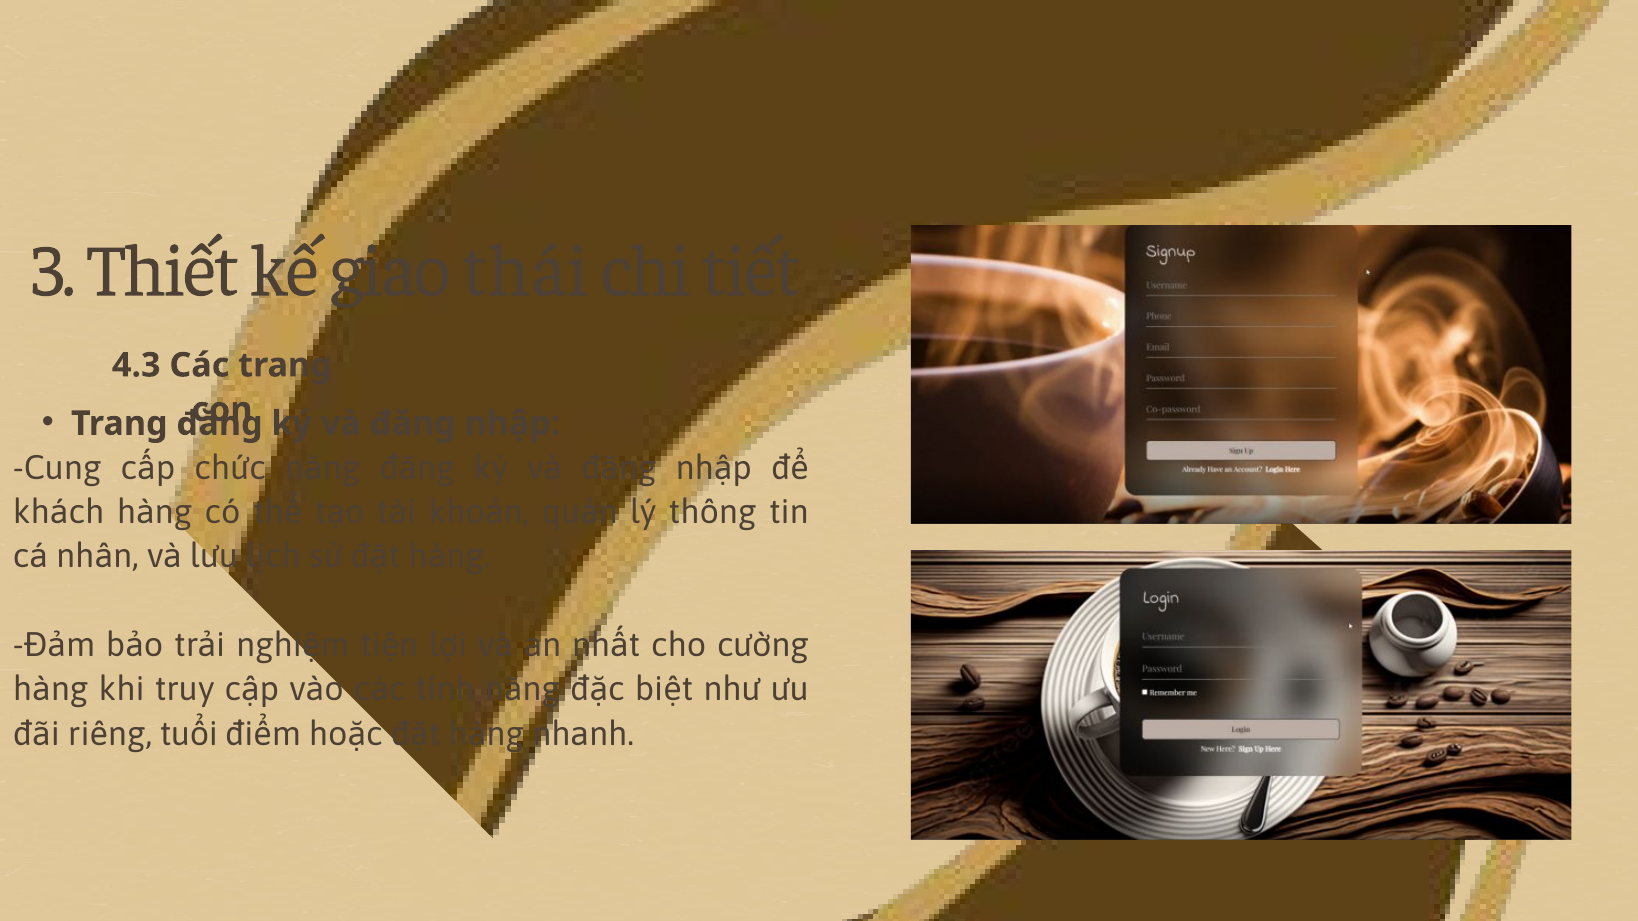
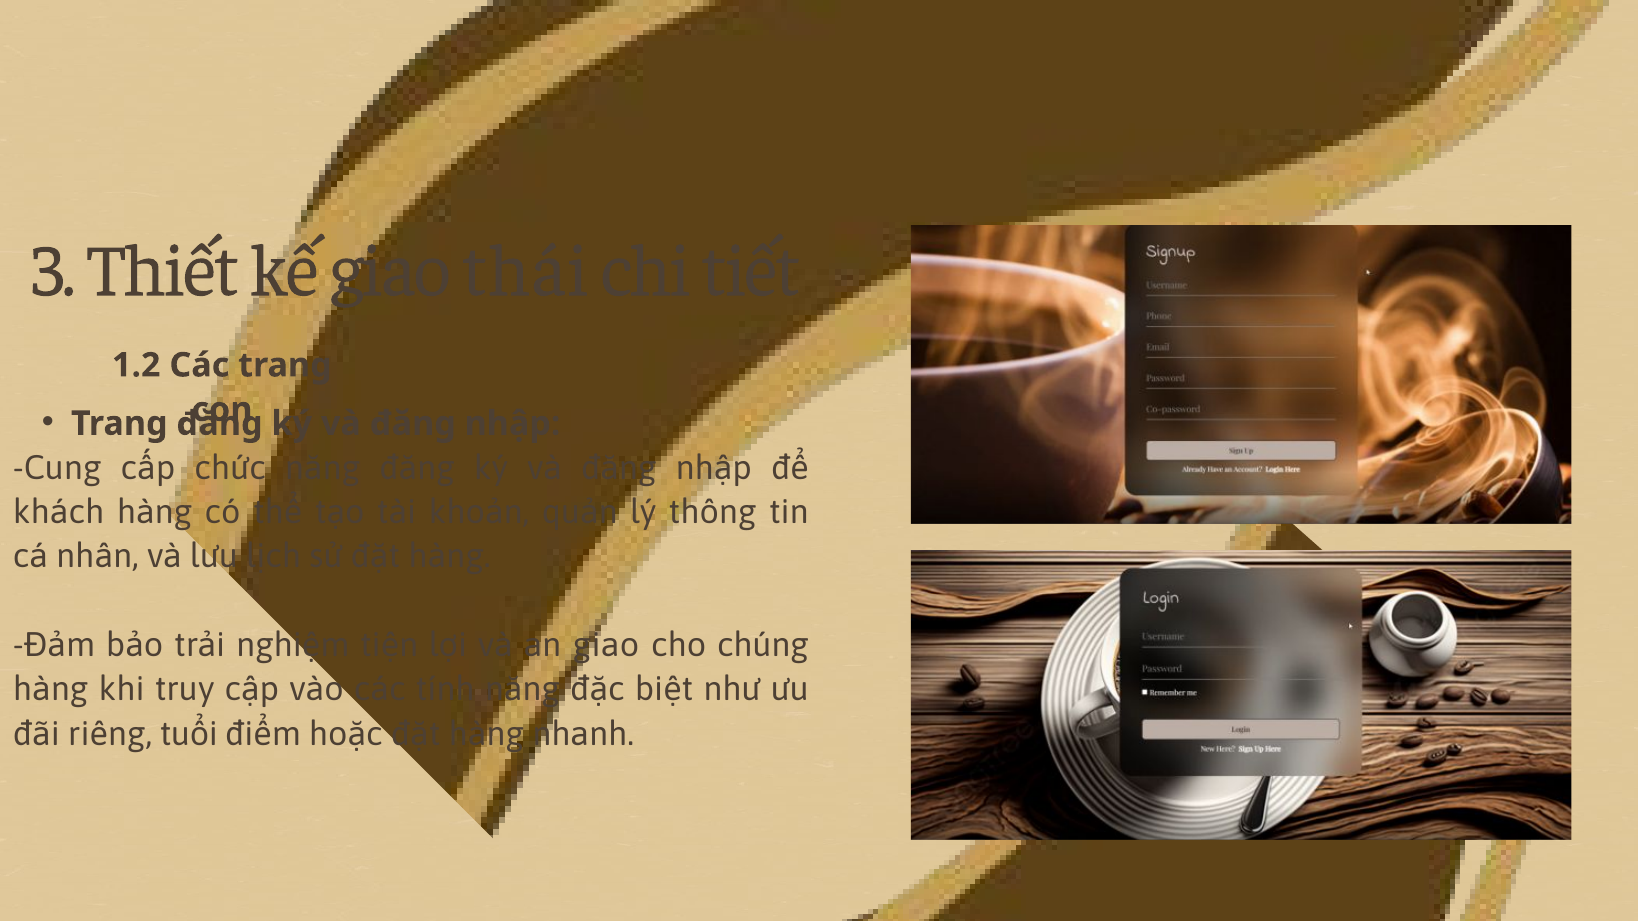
4.3: 4.3 -> 1.2 (136, 365)
an nhất: nhất -> giao (606, 646)
cường: cường -> chúng (763, 646)
